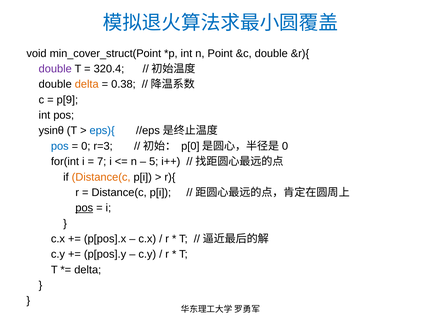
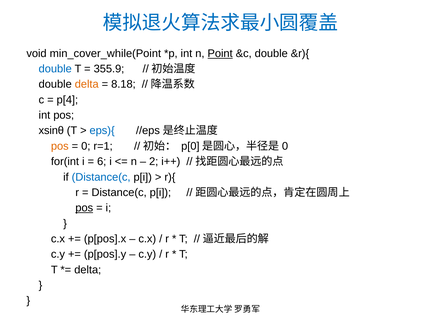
min_cover_struct(Point: min_cover_struct(Point -> min_cover_while(Point (105, 53)
Point underline: none -> present (220, 53)
double colour: purple -> blue (55, 69)
320.4: 320.4 -> 355.9 (109, 69)
0.38: 0.38 -> 8.18 (123, 84)
p[9: p[9 -> p[4 (67, 100)
ysinθ: ysinθ -> xsinθ (51, 131)
pos colour: blue -> orange (60, 146)
r=3: r=3 -> r=1 (103, 146)
7: 7 -> 6 (102, 161)
5: 5 -> 2 (154, 161)
Distance(c colour: orange -> blue (101, 177)
